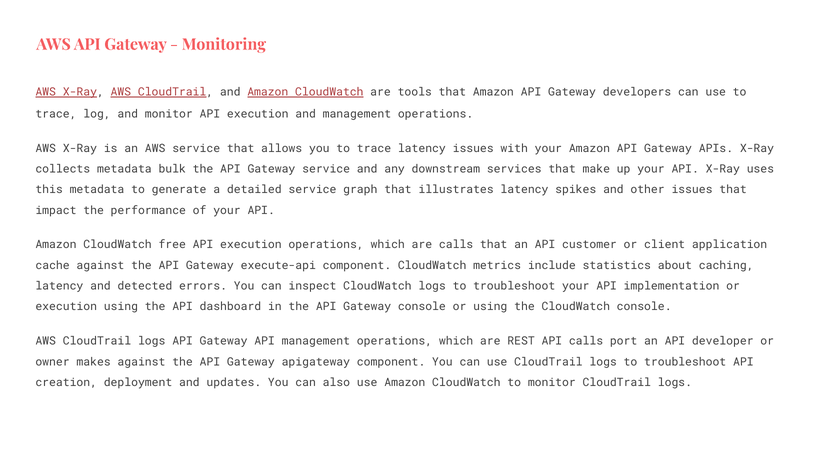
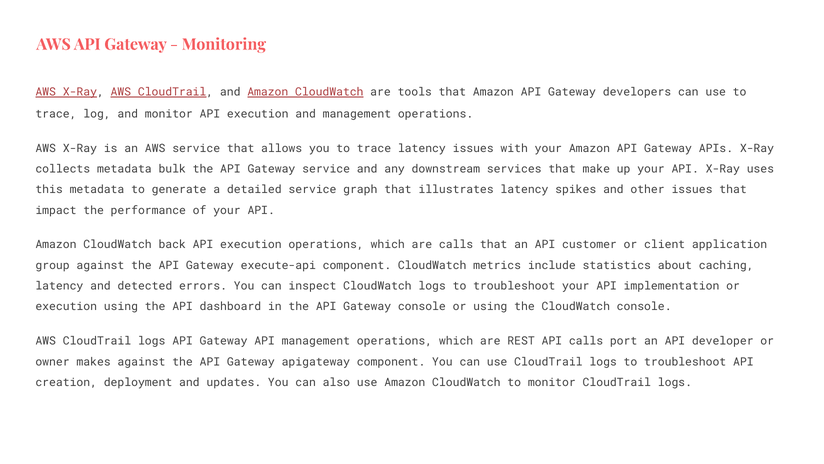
free: free -> back (172, 244)
cache: cache -> group (53, 265)
